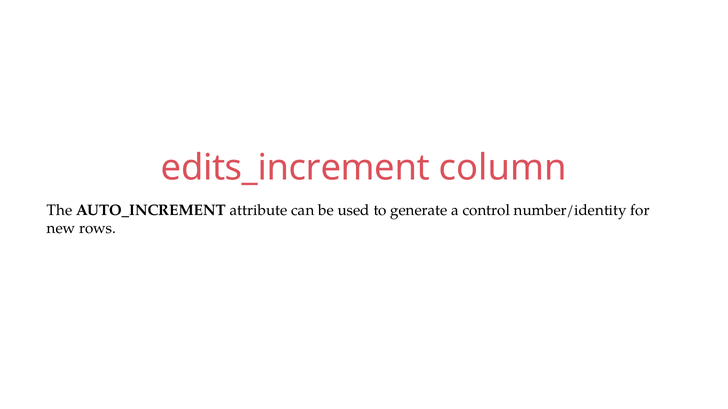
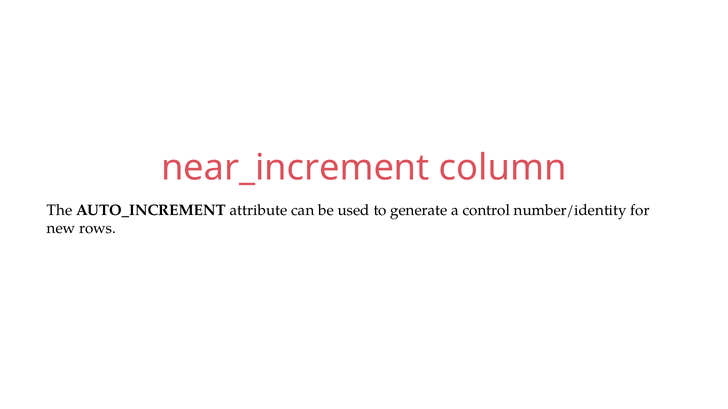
edits_increment: edits_increment -> near_increment (295, 168)
